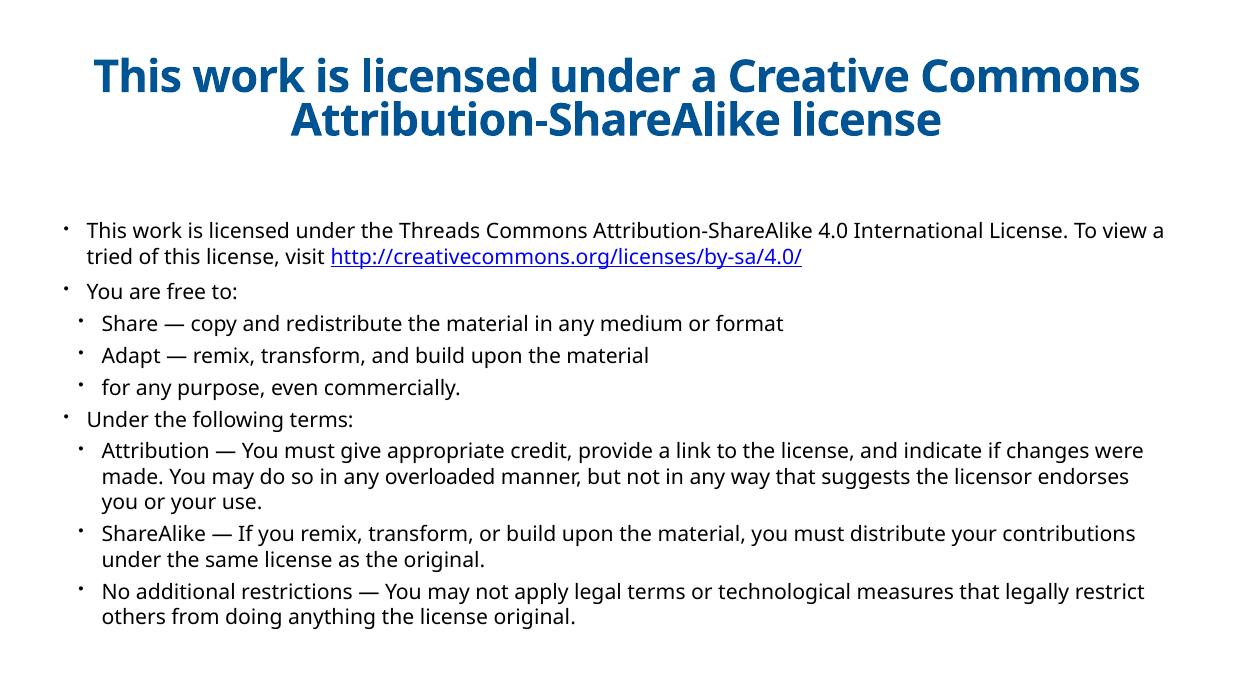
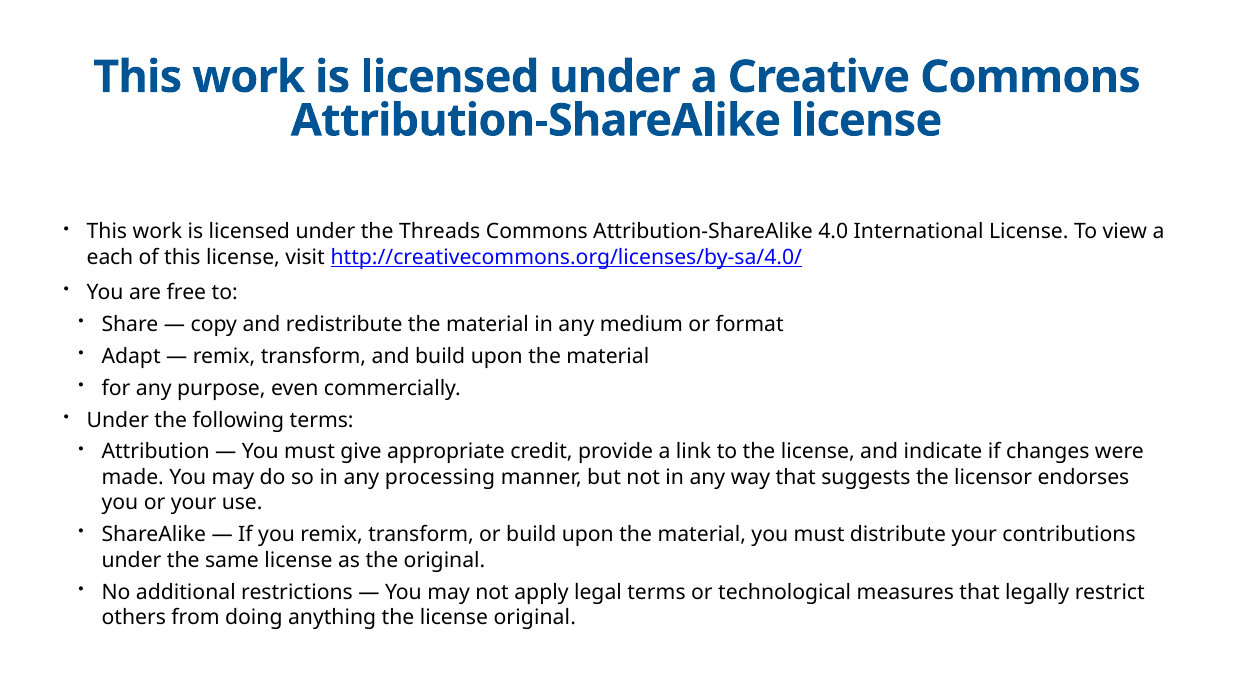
tried: tried -> each (110, 257)
overloaded: overloaded -> processing (440, 477)
